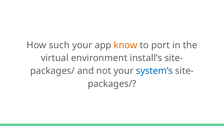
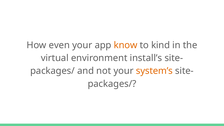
such: such -> even (59, 45)
port: port -> kind (161, 45)
system’s colour: blue -> orange (154, 71)
